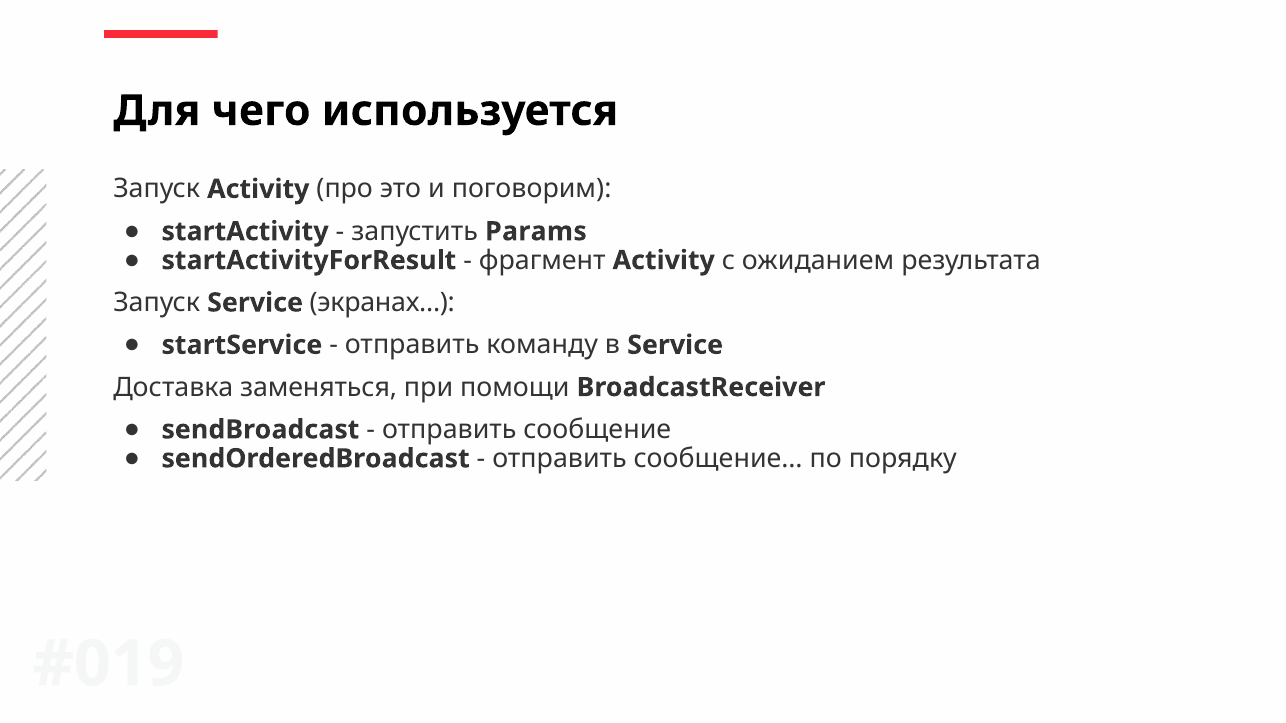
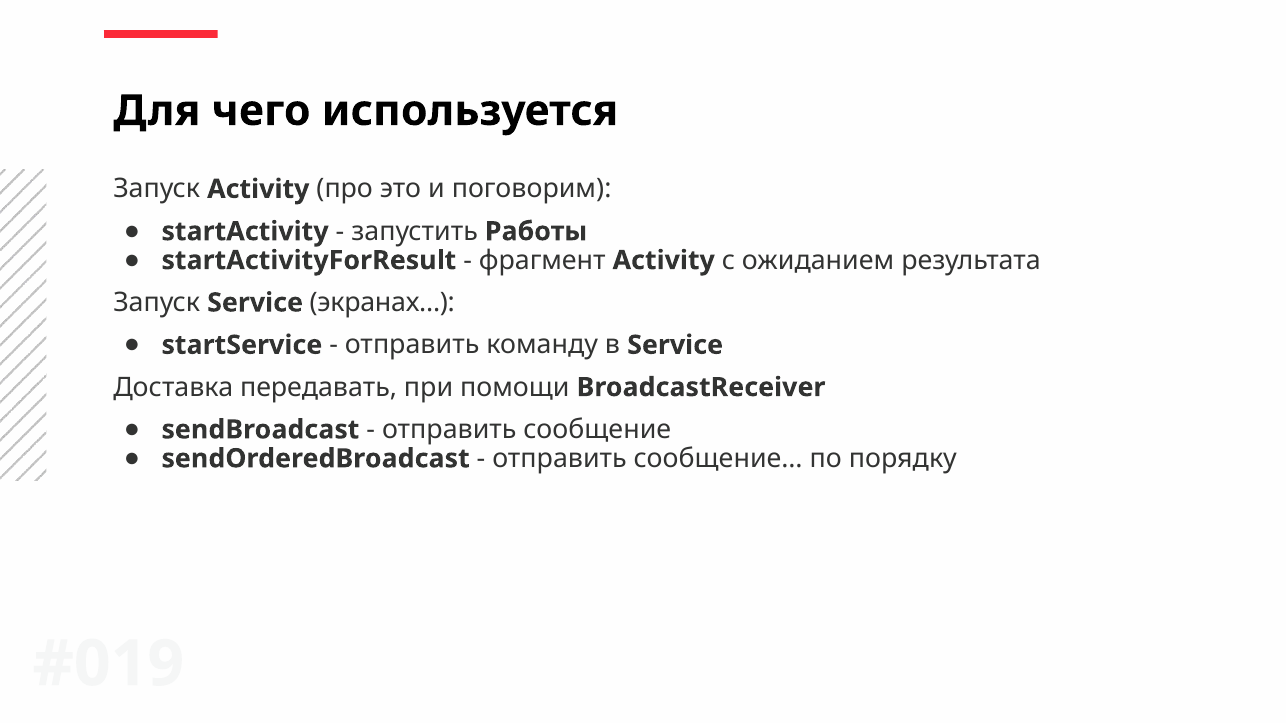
Params: Params -> Работы (536, 232)
заменяться: заменяться -> передавать (319, 388)
